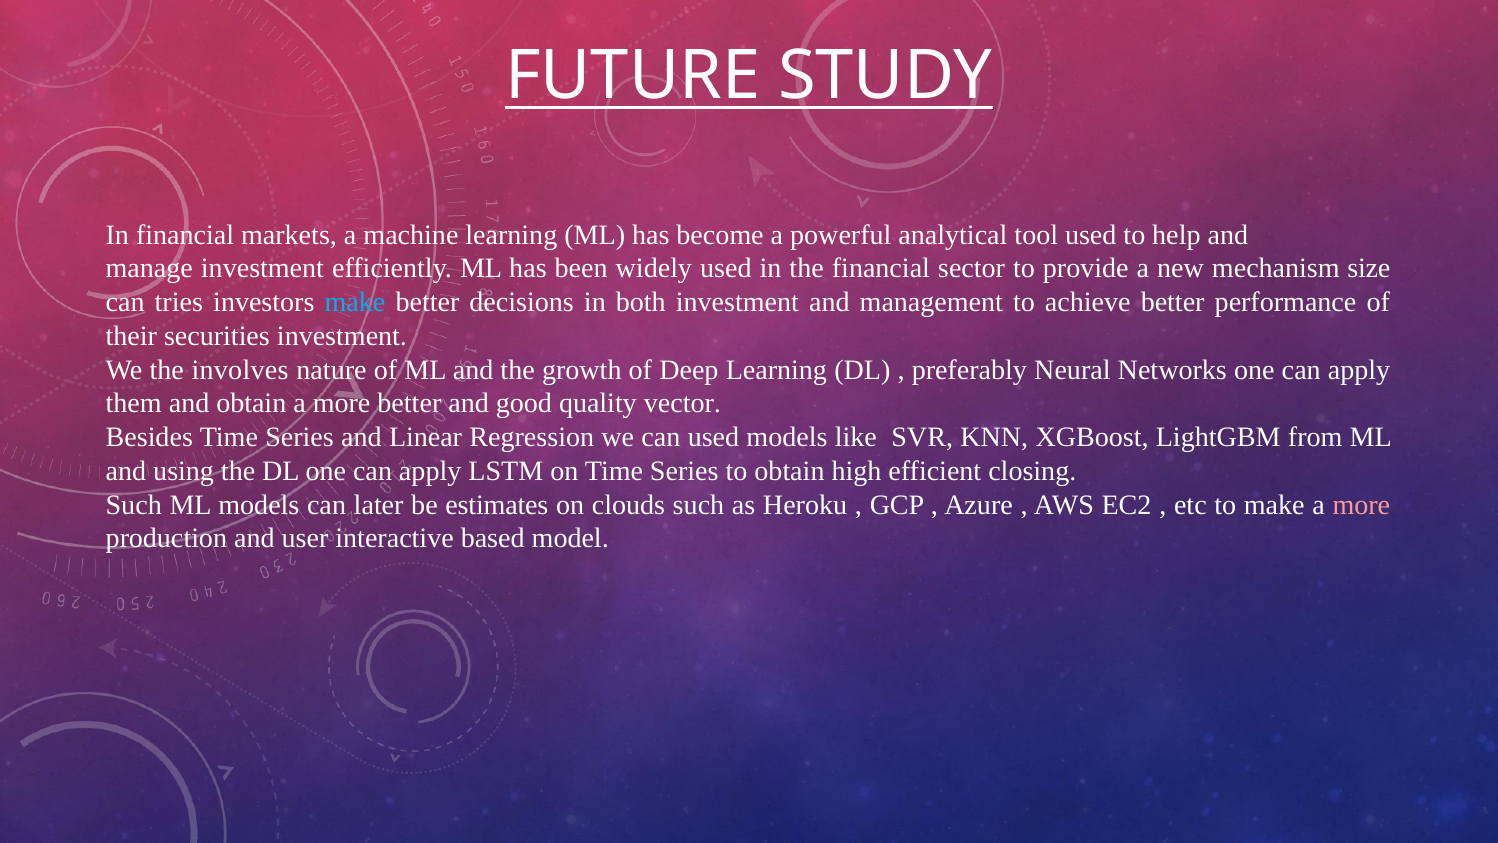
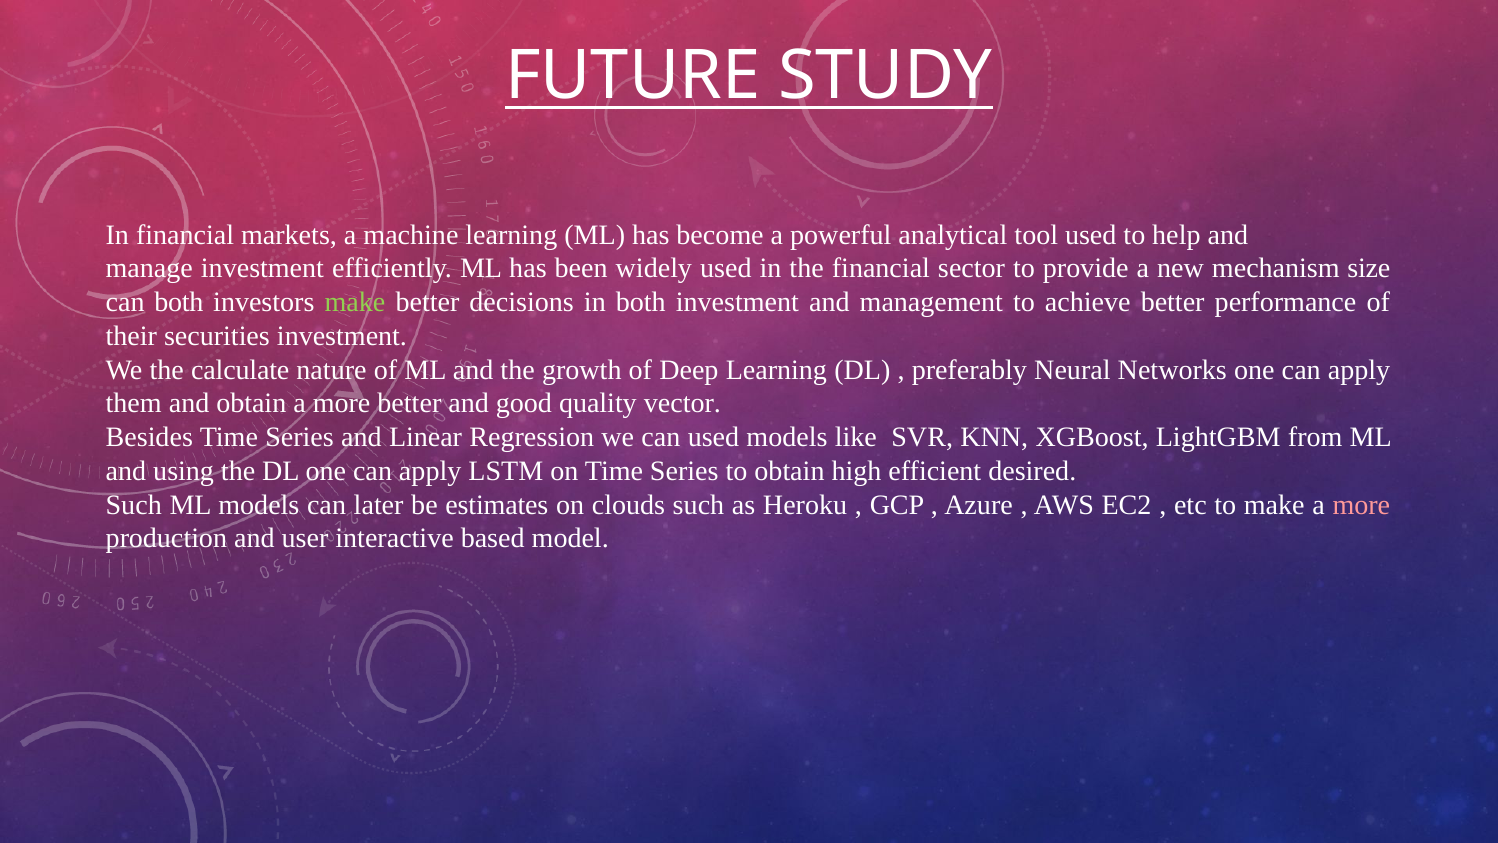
can tries: tries -> both (179, 302)
make colour: light blue -> light green (355, 302)
involves: involves -> calculate (240, 370)
closing: closing -> desired (1032, 471)
